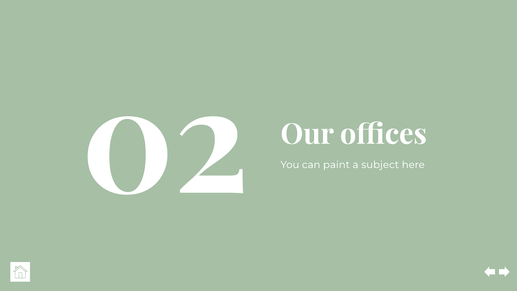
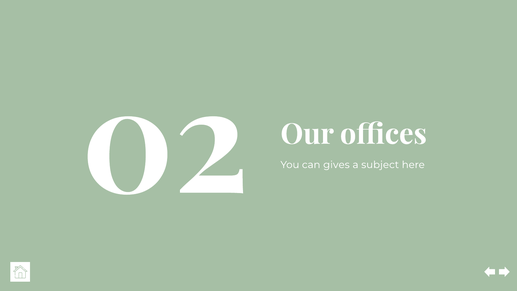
paint: paint -> gives (336, 165)
